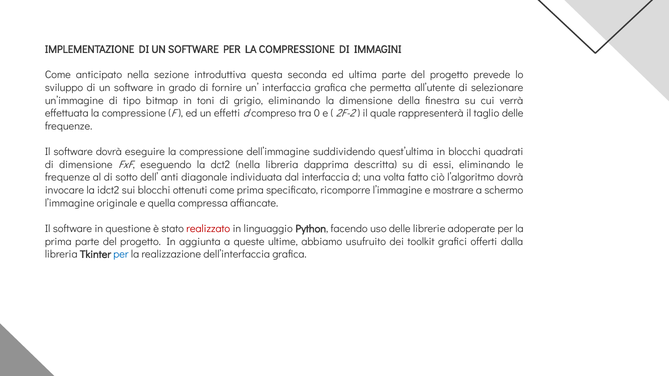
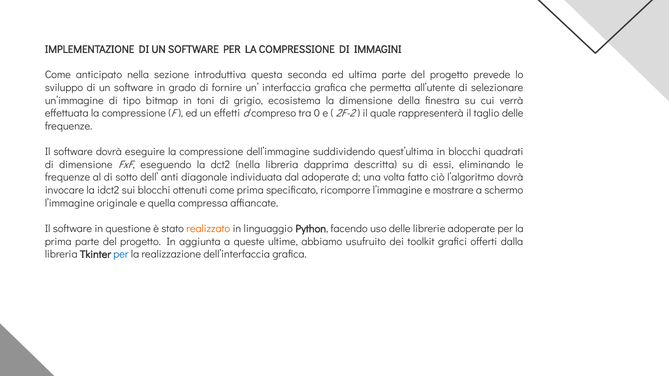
grigio eliminando: eliminando -> ecosistema (294, 101)
dal interfaccia: interfaccia -> adoperate (326, 178)
realizzato colour: red -> orange (208, 229)
